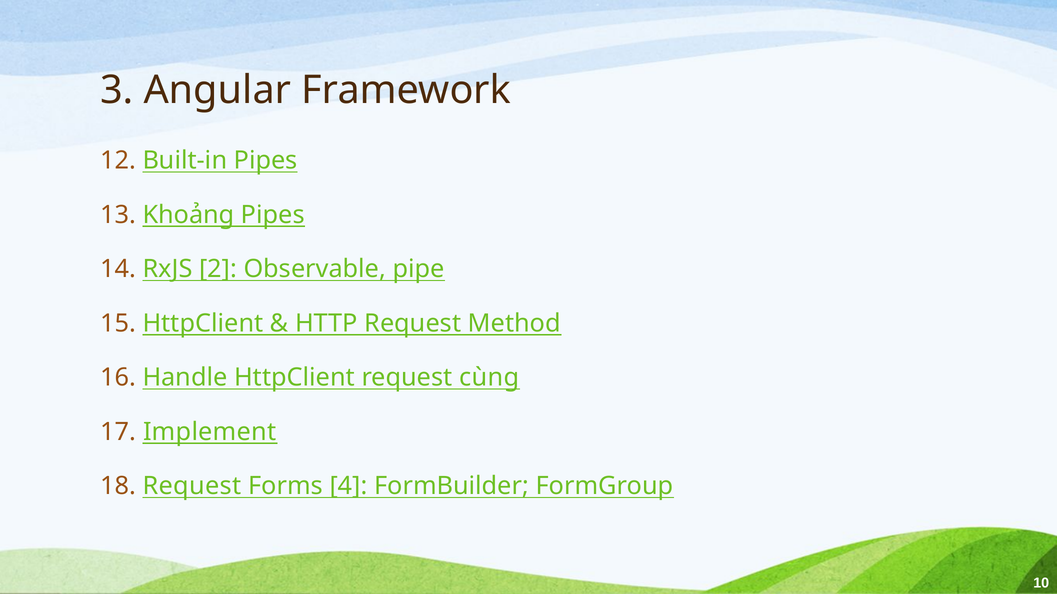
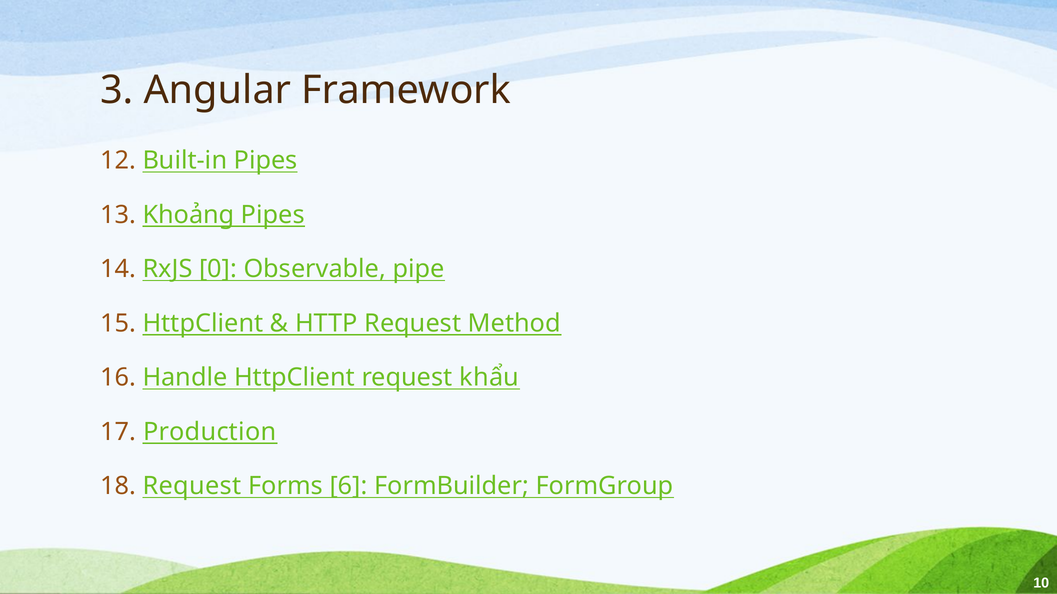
2: 2 -> 0 (218, 269)
cùng: cùng -> khẩu (489, 378)
Implement: Implement -> Production (210, 432)
4: 4 -> 6 (349, 487)
